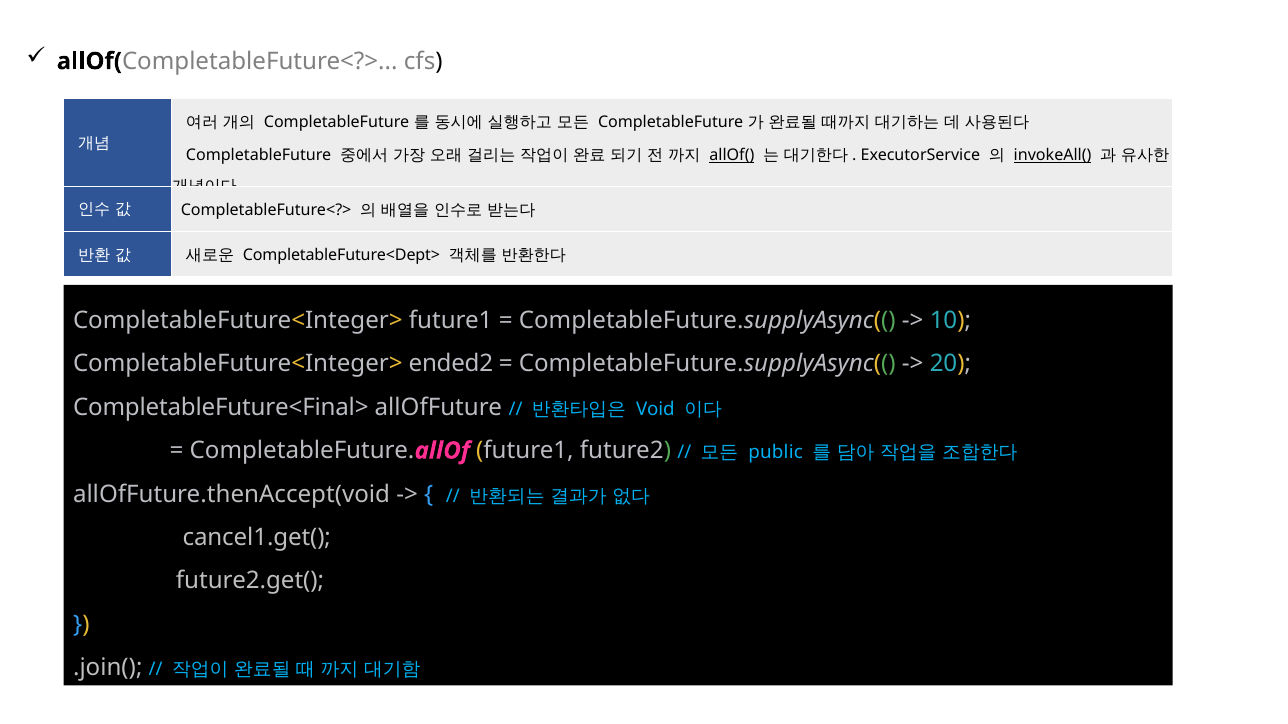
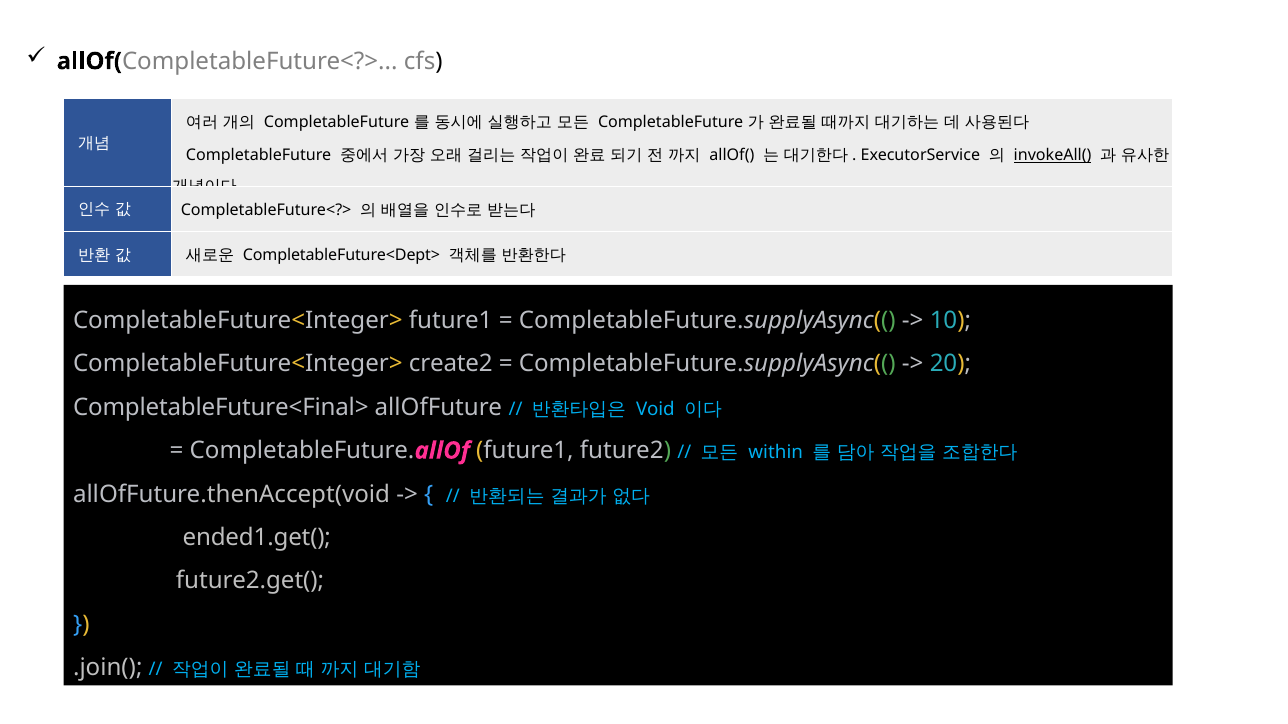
allOf( underline: present -> none (732, 156)
ended2: ended2 -> create2 (451, 364)
public: public -> within (776, 453)
cancel1.get(: cancel1.get( -> ended1.get( (257, 538)
